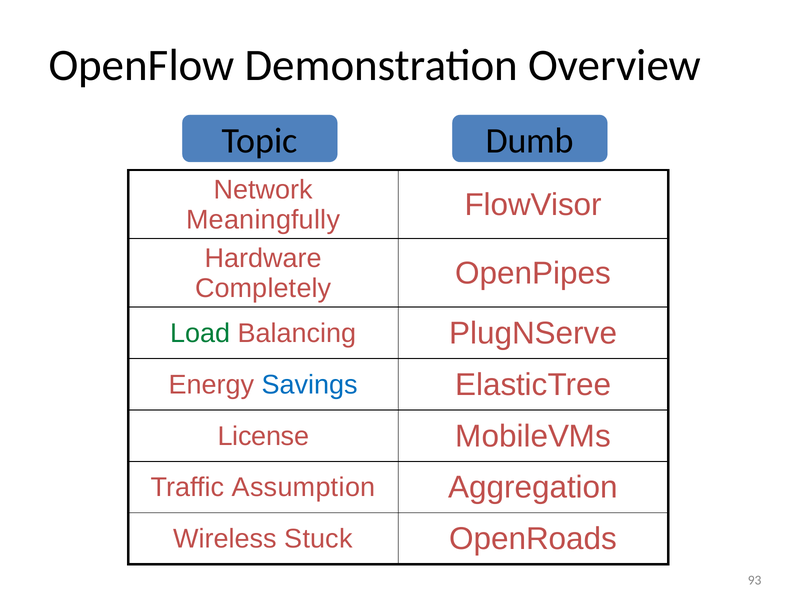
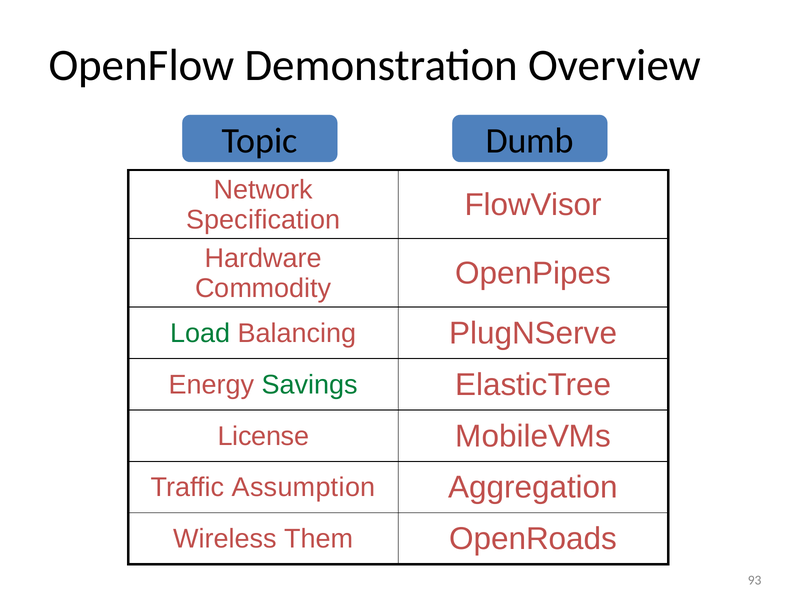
Meaningfully: Meaningfully -> Specification (263, 220)
Completely: Completely -> Commodity (263, 288)
Savings colour: blue -> green (310, 384)
Stuck: Stuck -> Them (319, 538)
